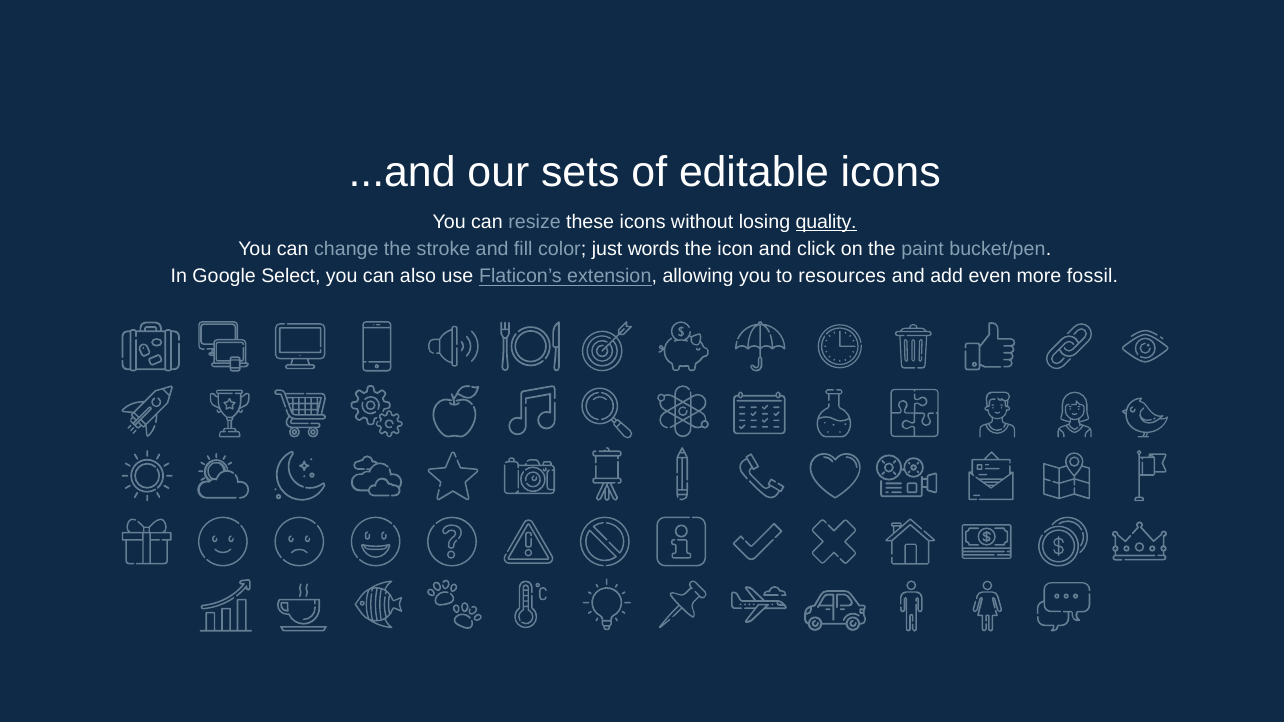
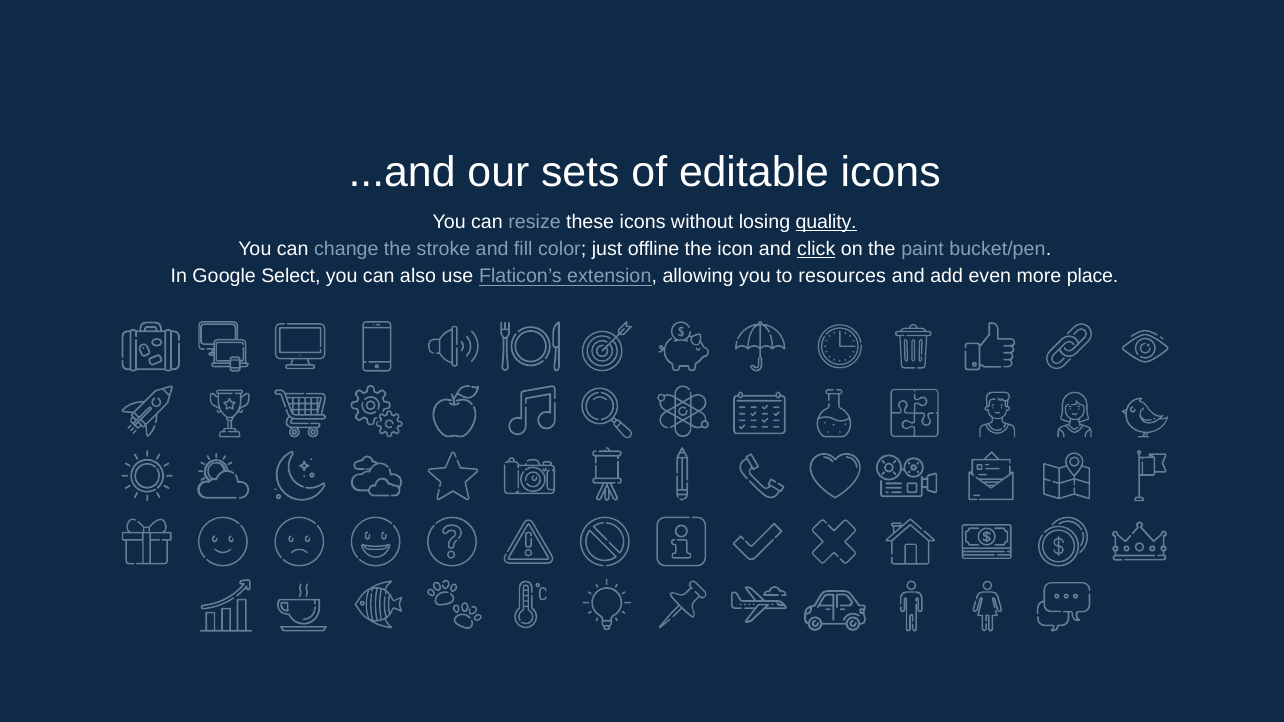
words: words -> offline (654, 250)
click underline: none -> present (816, 250)
fossil: fossil -> place (1093, 277)
